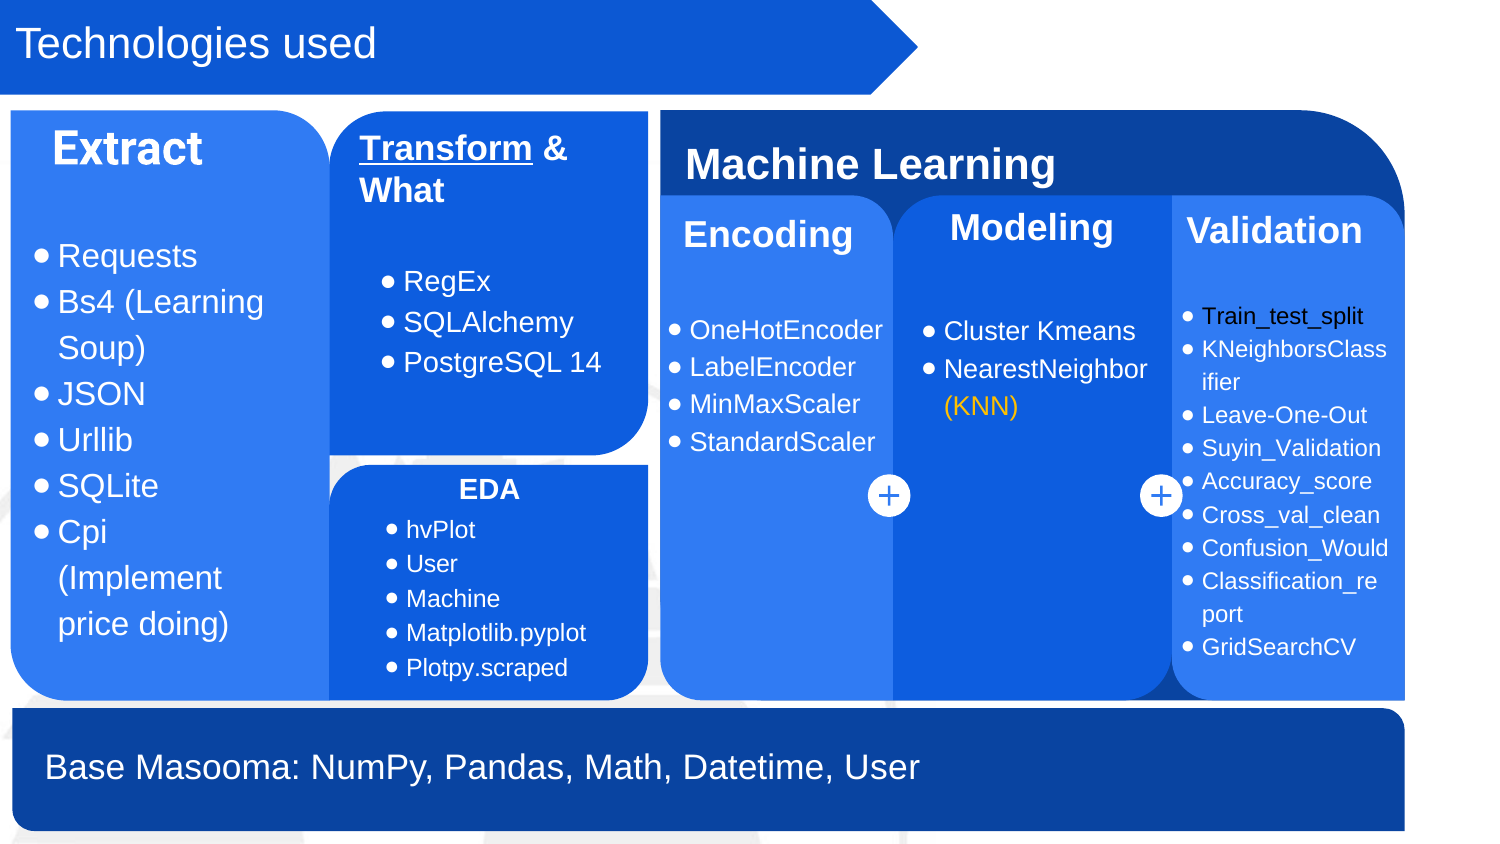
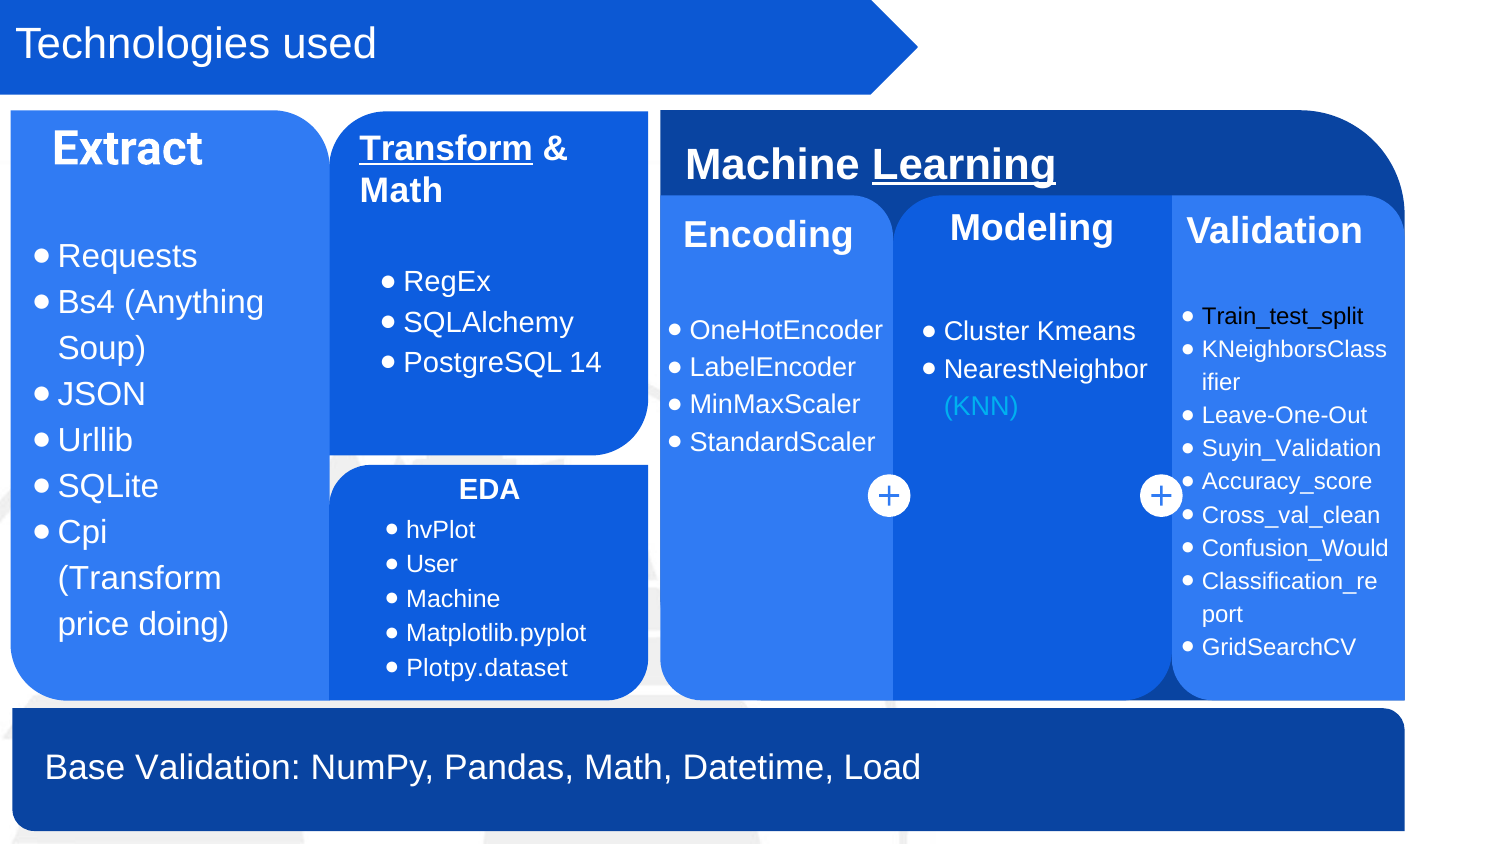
Learning underline: none -> present (964, 165)
What: What -> Math (401, 191)
Learning: Learning -> Anything (194, 302)
KNN colour: yellow -> light blue (981, 407)
Implement: Implement -> Transform (140, 578)
Plotpy.scraped: Plotpy.scraped -> Plotpy.dataset (487, 668)
Base Masooma: Masooma -> Validation (218, 767)
Datetime User: User -> Load (883, 767)
